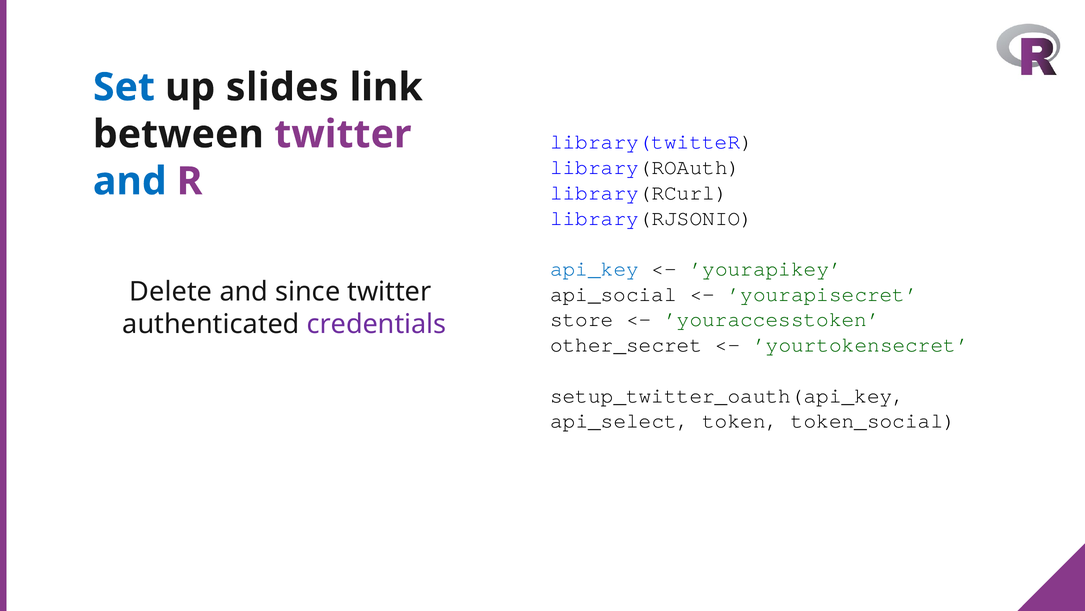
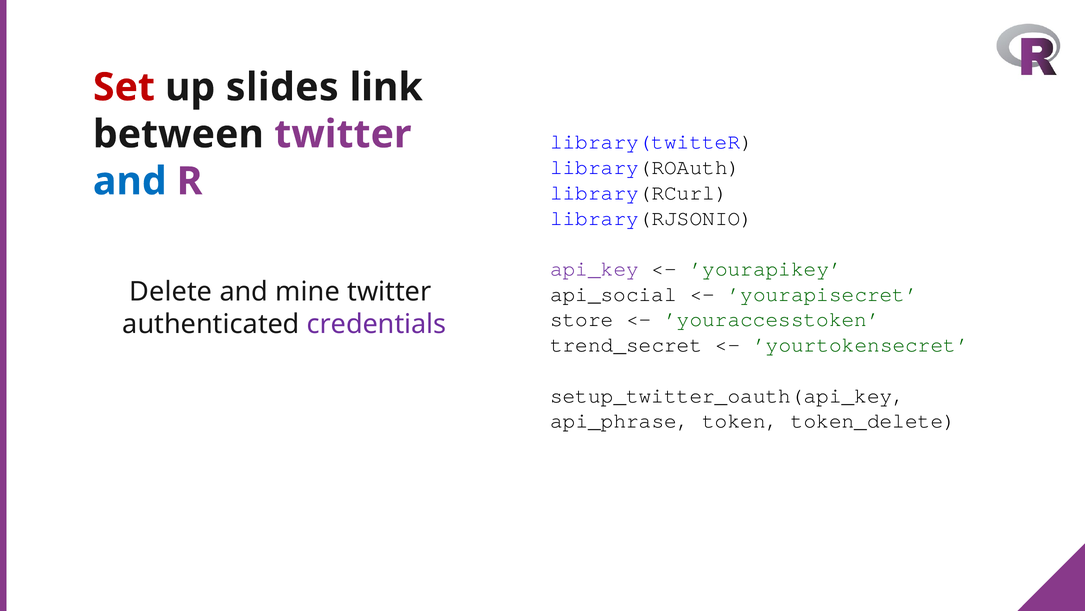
Set colour: blue -> red (124, 87)
api_key colour: blue -> purple (594, 269)
since: since -> mine (308, 291)
other_secret: other_secret -> trend_secret (626, 345)
api_select: api_select -> api_phrase (620, 421)
token_social: token_social -> token_delete (873, 421)
